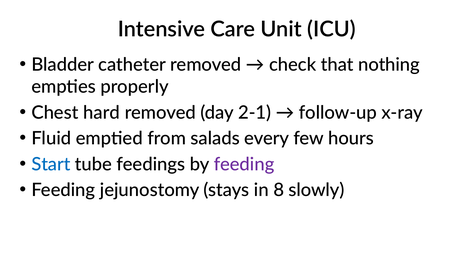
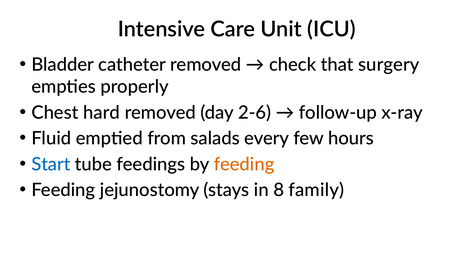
nothing: nothing -> surgery (389, 65)
2-1: 2-1 -> 2-6 (255, 113)
feeding colour: purple -> orange (244, 164)
slowly: slowly -> family (316, 190)
